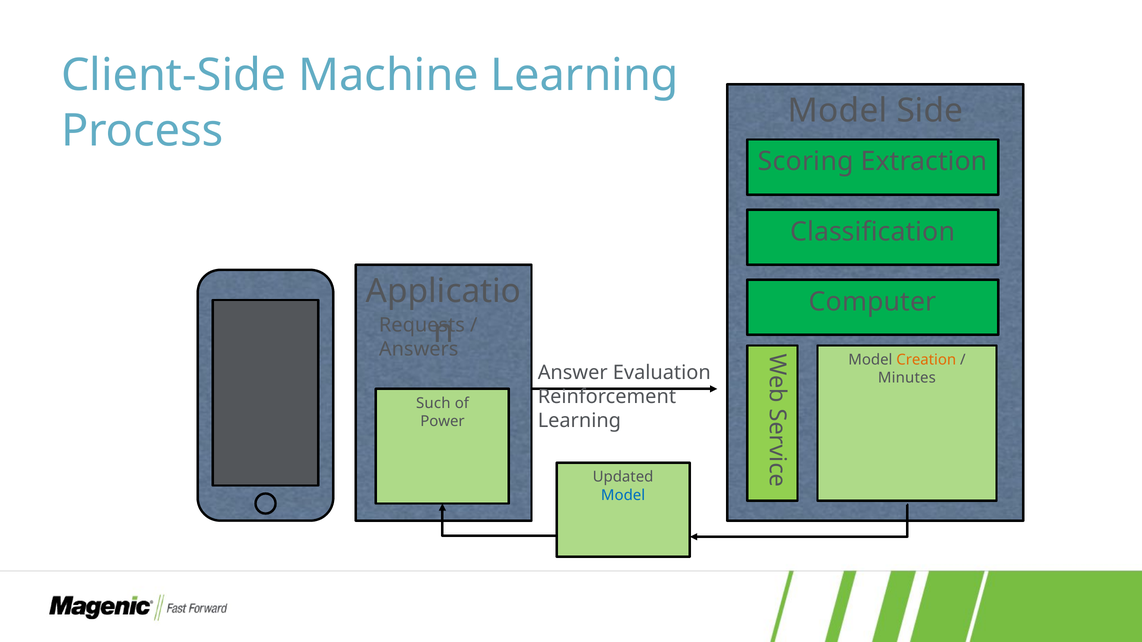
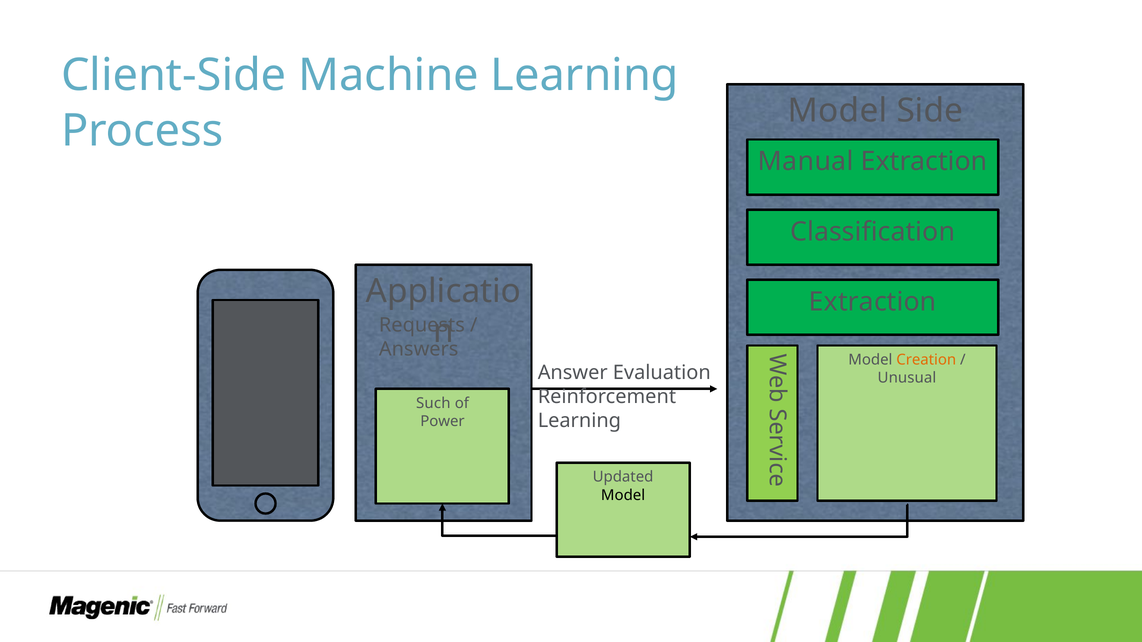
Scoring: Scoring -> Manual (806, 162)
Computer: Computer -> Extraction (873, 302)
Minutes: Minutes -> Unusual (907, 378)
Model colour: blue -> black (623, 495)
